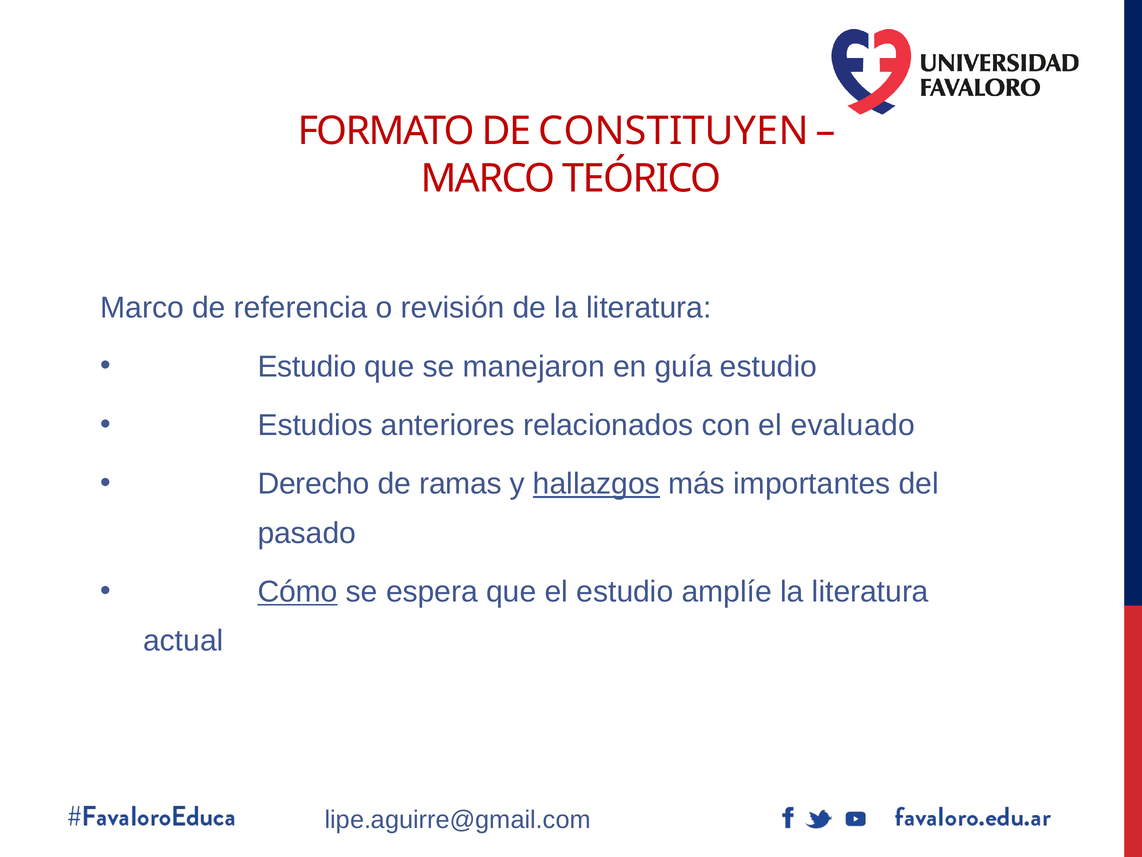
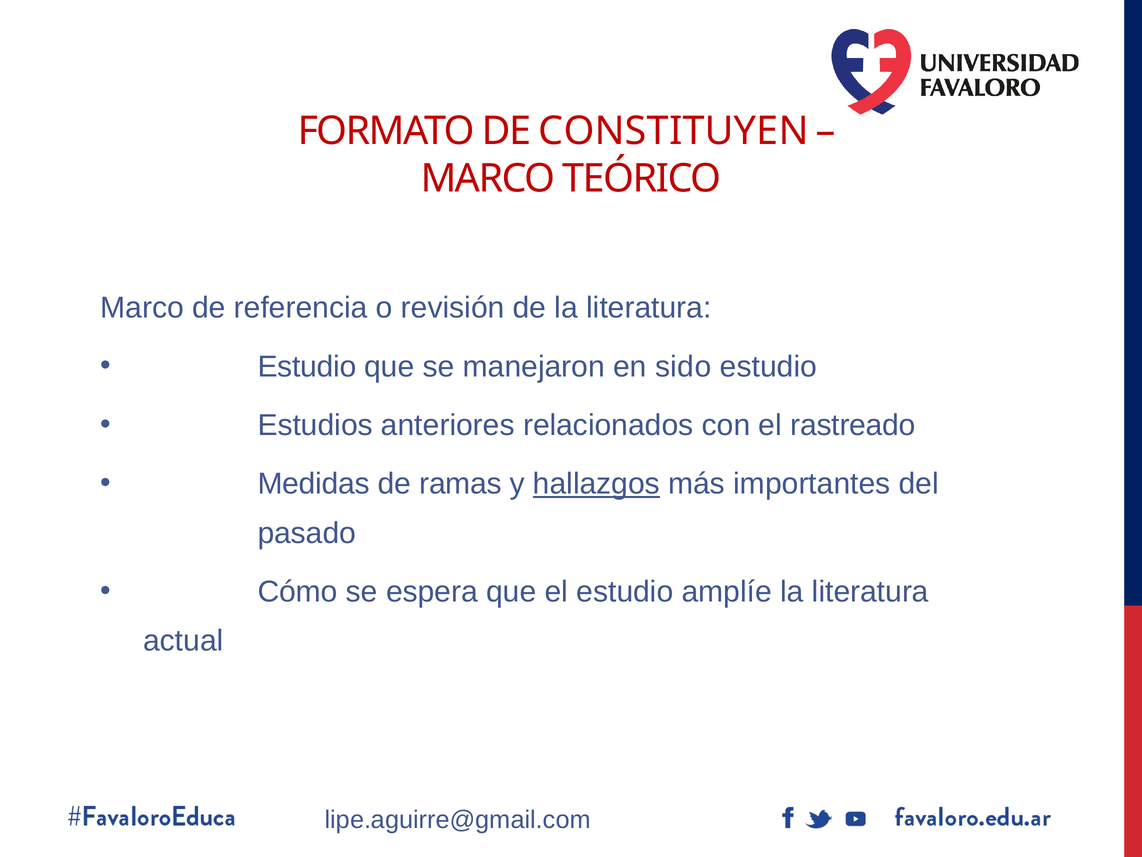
guía: guía -> sido (683, 366)
evaluado: evaluado -> rastreado (853, 425)
Derecho: Derecho -> Medidas (314, 484)
Cómo underline: present -> none (298, 591)
